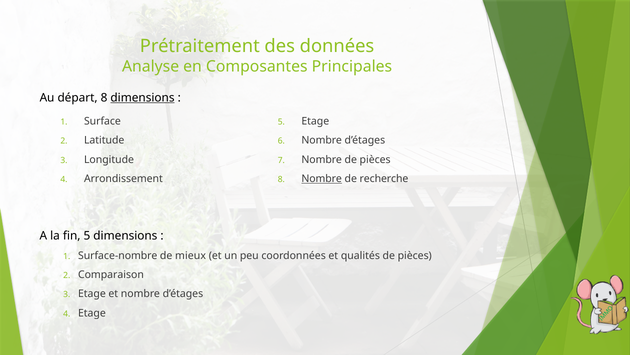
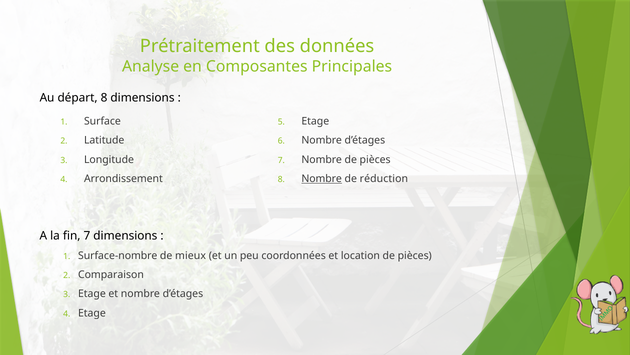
dimensions underline: present -> none (143, 98)
recherche: recherche -> réduction (384, 178)
fin 5: 5 -> 7 (87, 235)
qualités: qualités -> location (360, 255)
